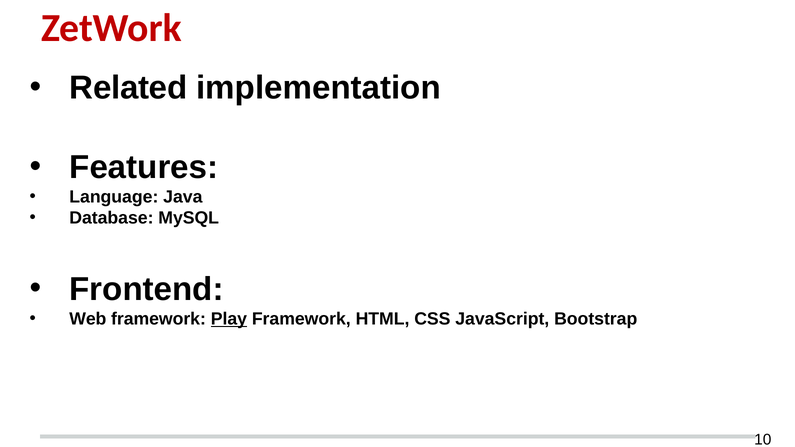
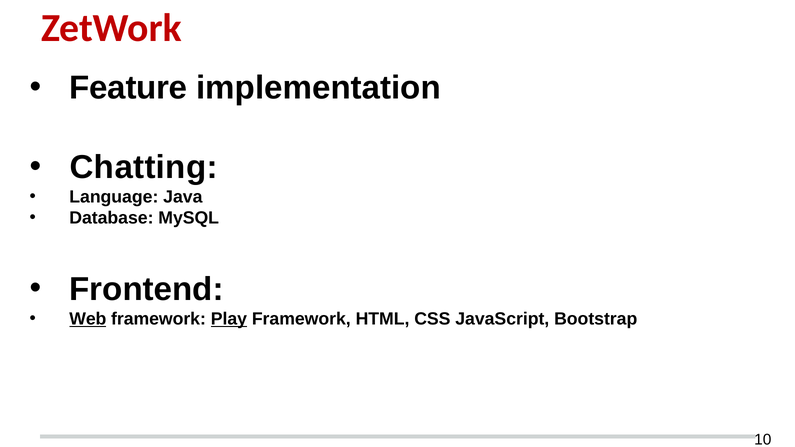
Related: Related -> Feature (128, 88)
Features: Features -> Chatting (144, 168)
Web underline: none -> present (88, 319)
